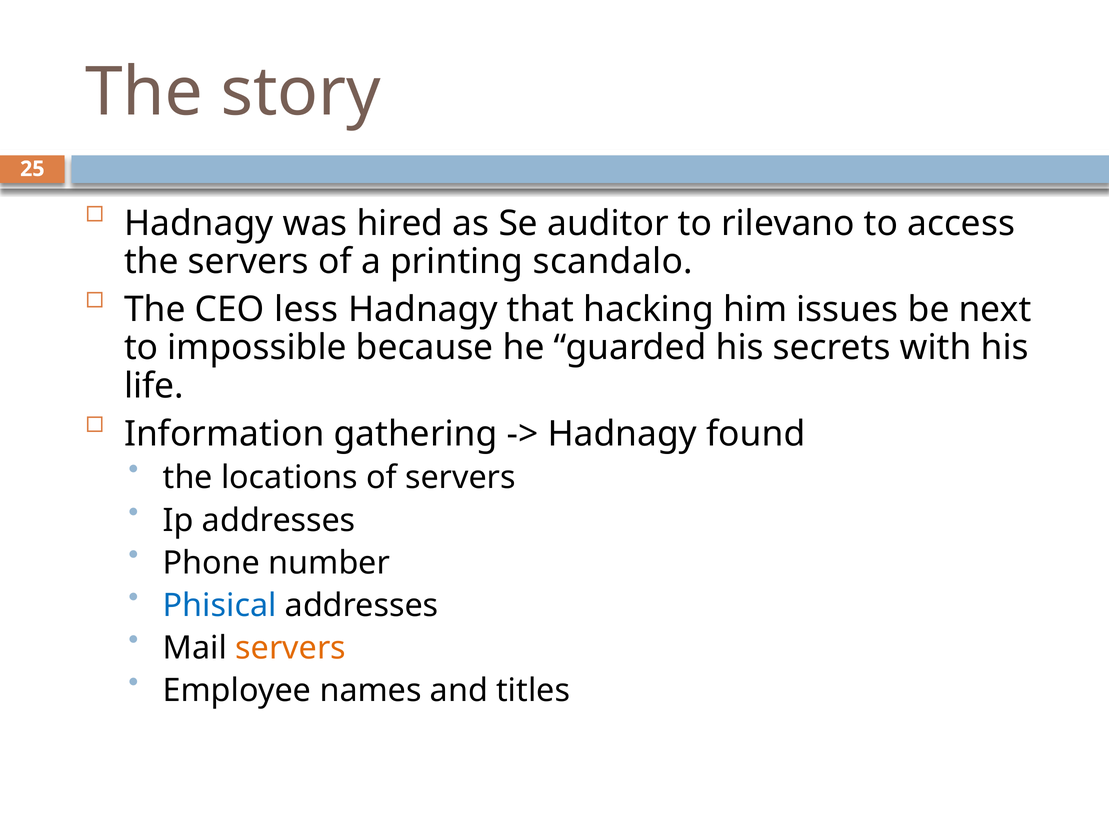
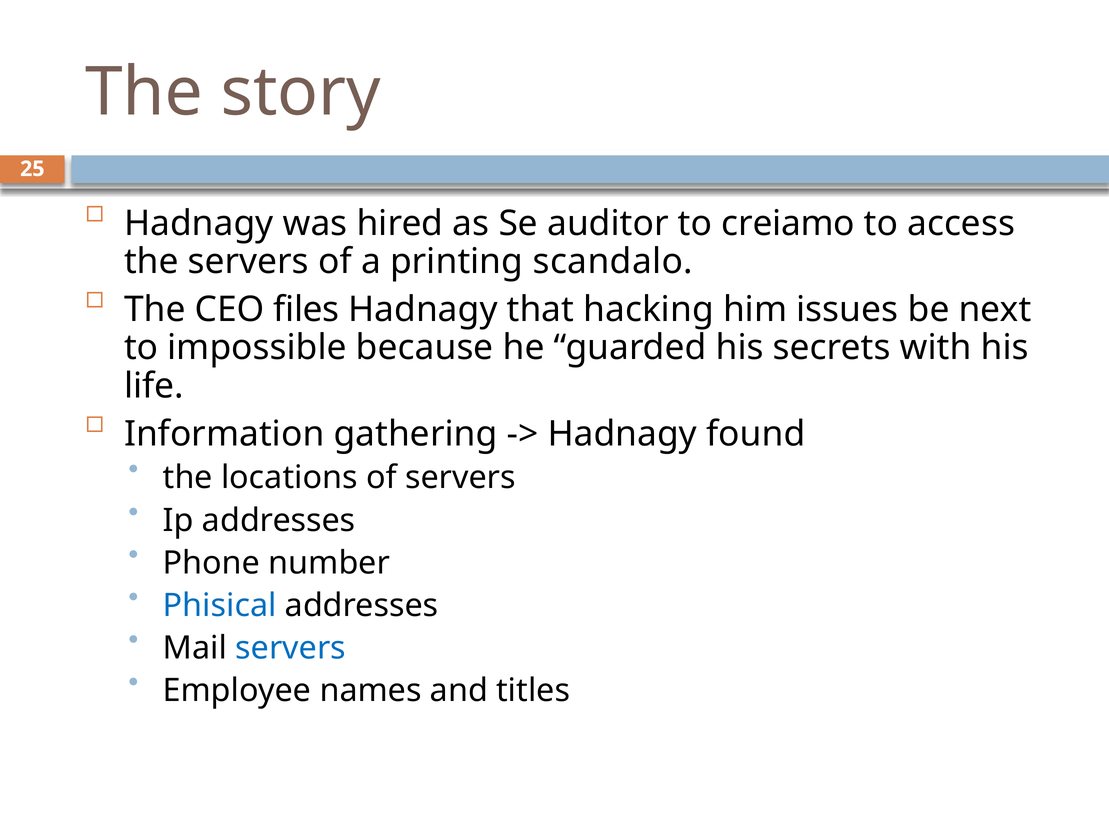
rilevano: rilevano -> creiamo (788, 223)
less: less -> files (306, 309)
servers colour: orange -> blue (291, 648)
